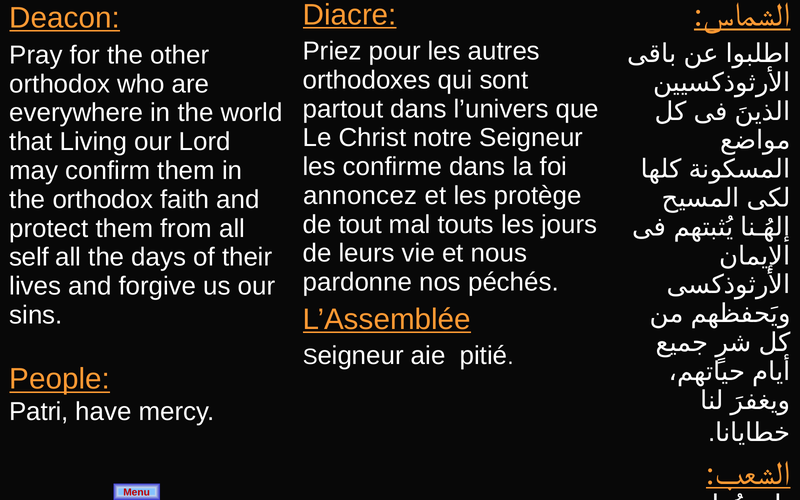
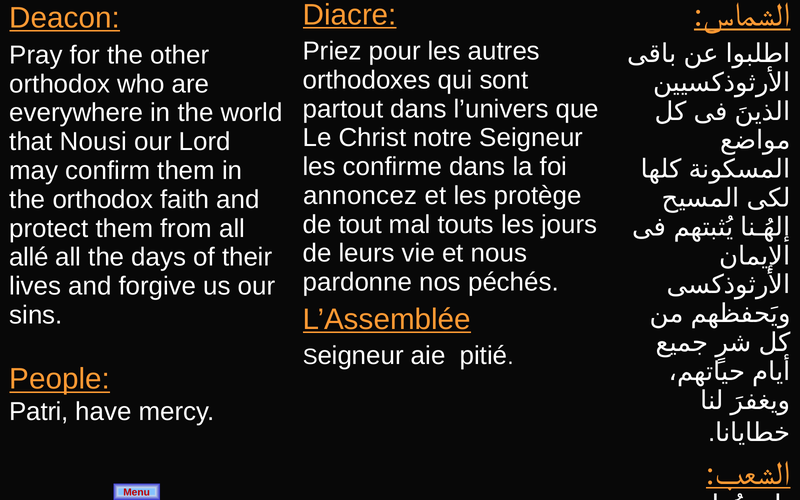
Living: Living -> Nousi (93, 142)
self: self -> allé (29, 257)
